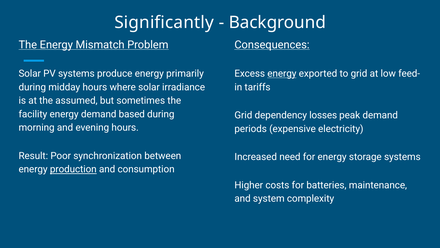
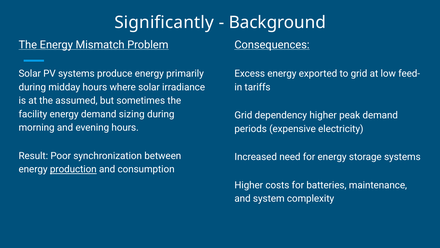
energy underline: present -> none (282, 73)
based: based -> sizing (132, 114)
dependency losses: losses -> higher (323, 115)
